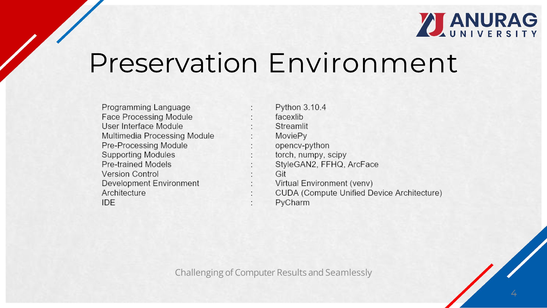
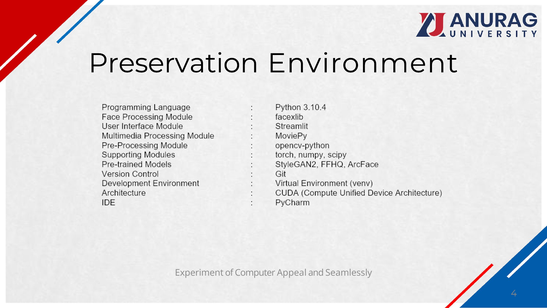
Challenging: Challenging -> Experiment (199, 272)
Results: Results -> Appeal (292, 272)
